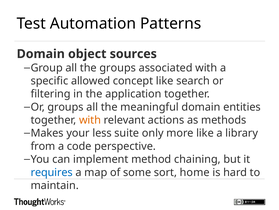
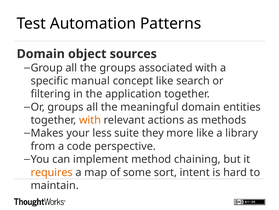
allowed: allowed -> manual (91, 81)
only: only -> they (153, 133)
requires colour: blue -> orange (52, 172)
home: home -> intent (195, 172)
